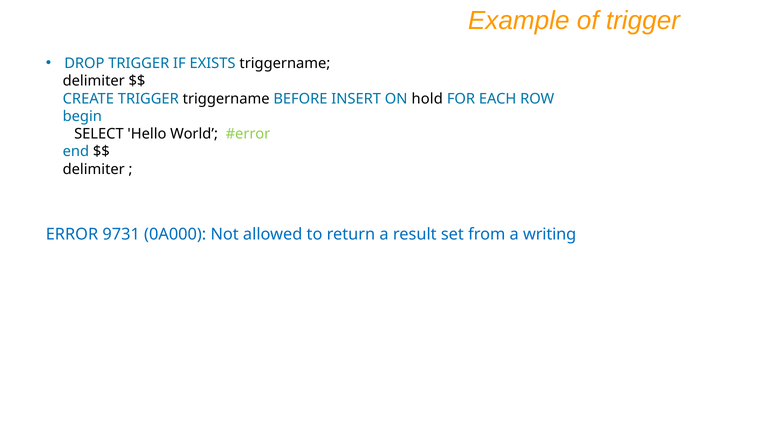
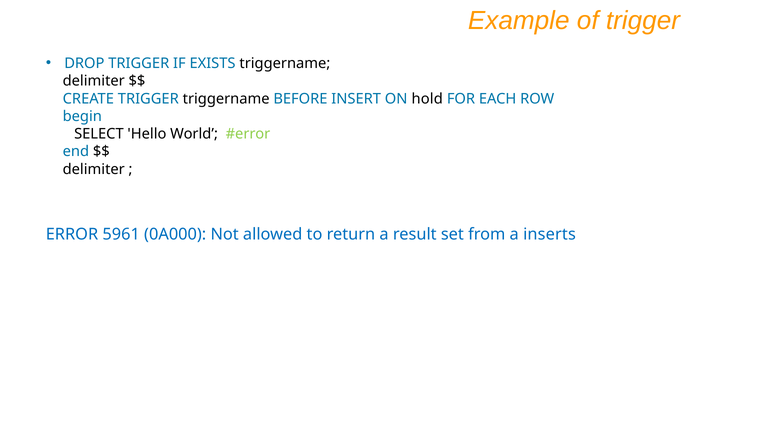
9731: 9731 -> 5961 (121, 234)
writing: writing -> inserts (549, 234)
